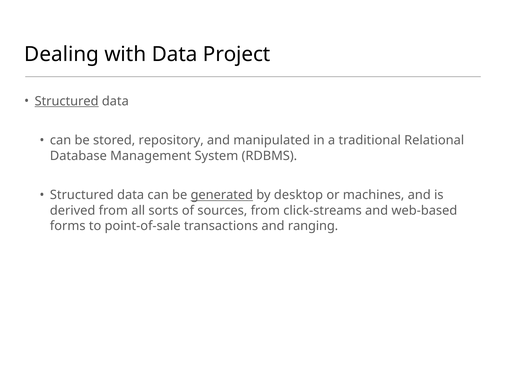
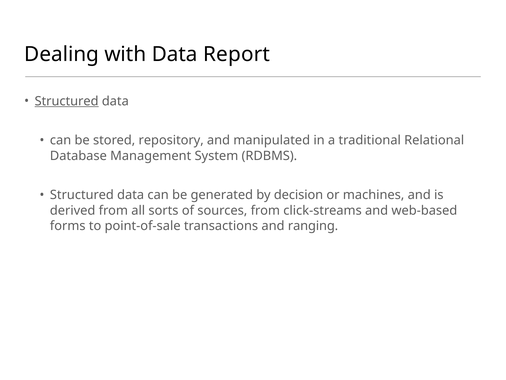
Project: Project -> Report (237, 54)
generated underline: present -> none (222, 195)
desktop: desktop -> decision (299, 195)
